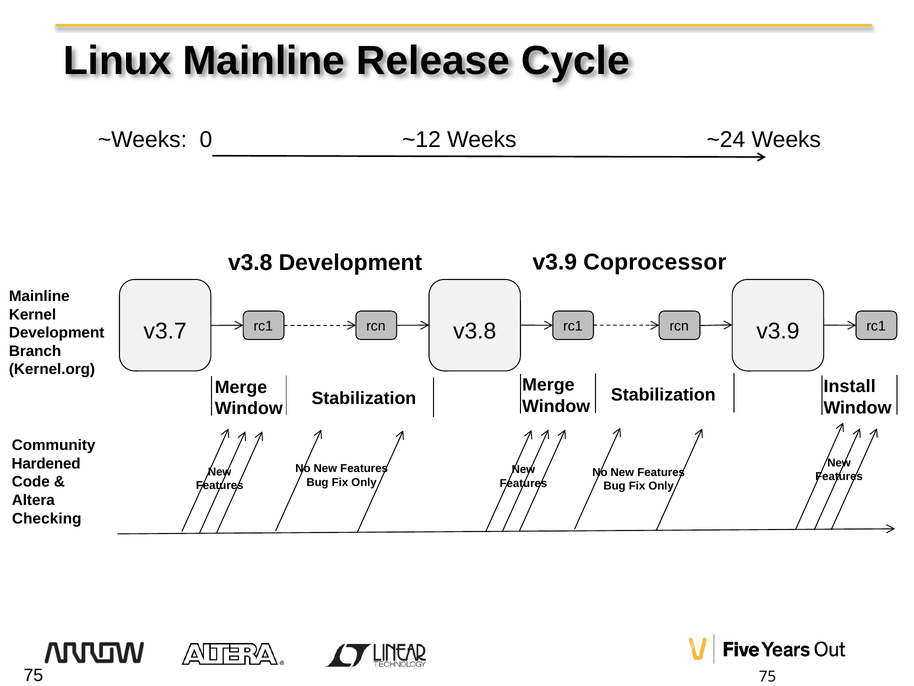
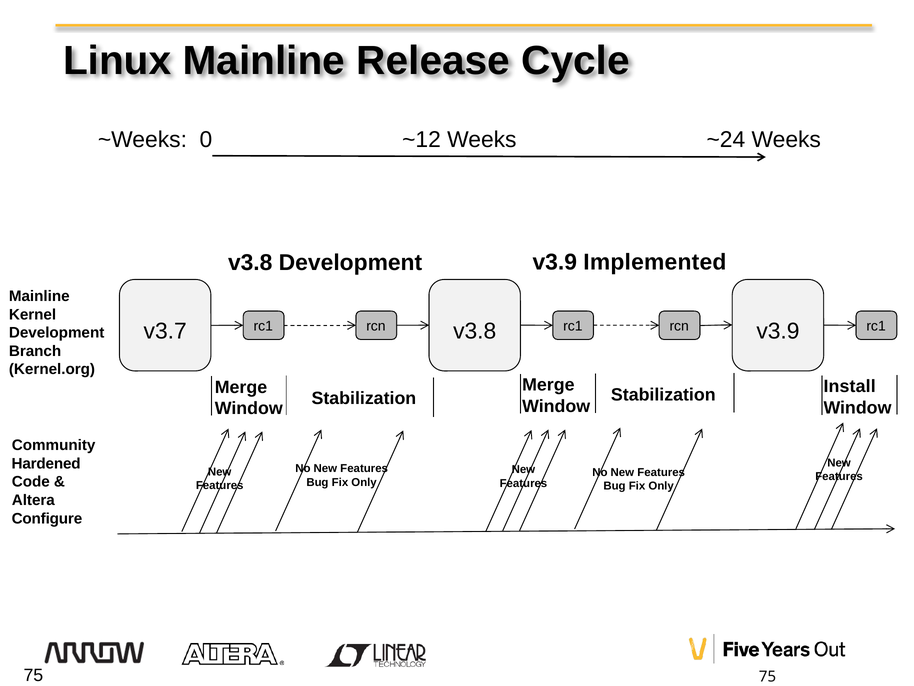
Coprocessor: Coprocessor -> Implemented (655, 262)
Checking: Checking -> Configure (47, 518)
